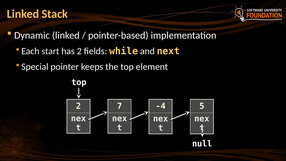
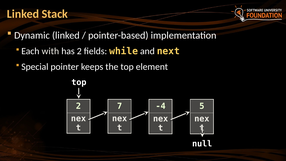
start: start -> with (50, 51)
